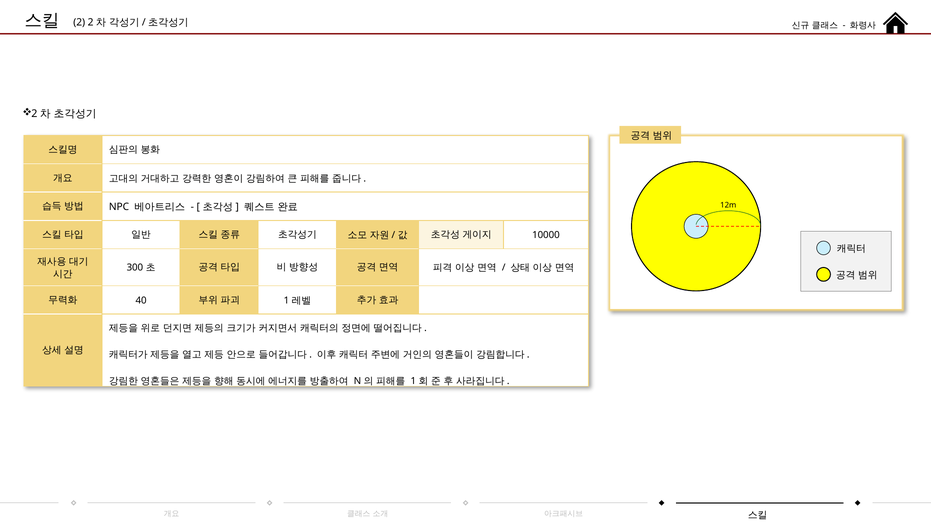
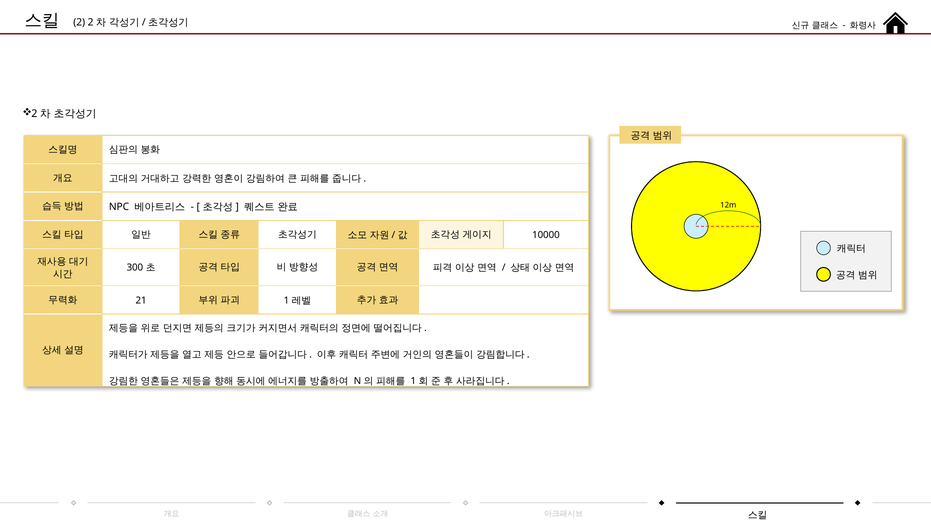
40: 40 -> 21 (141, 300)
